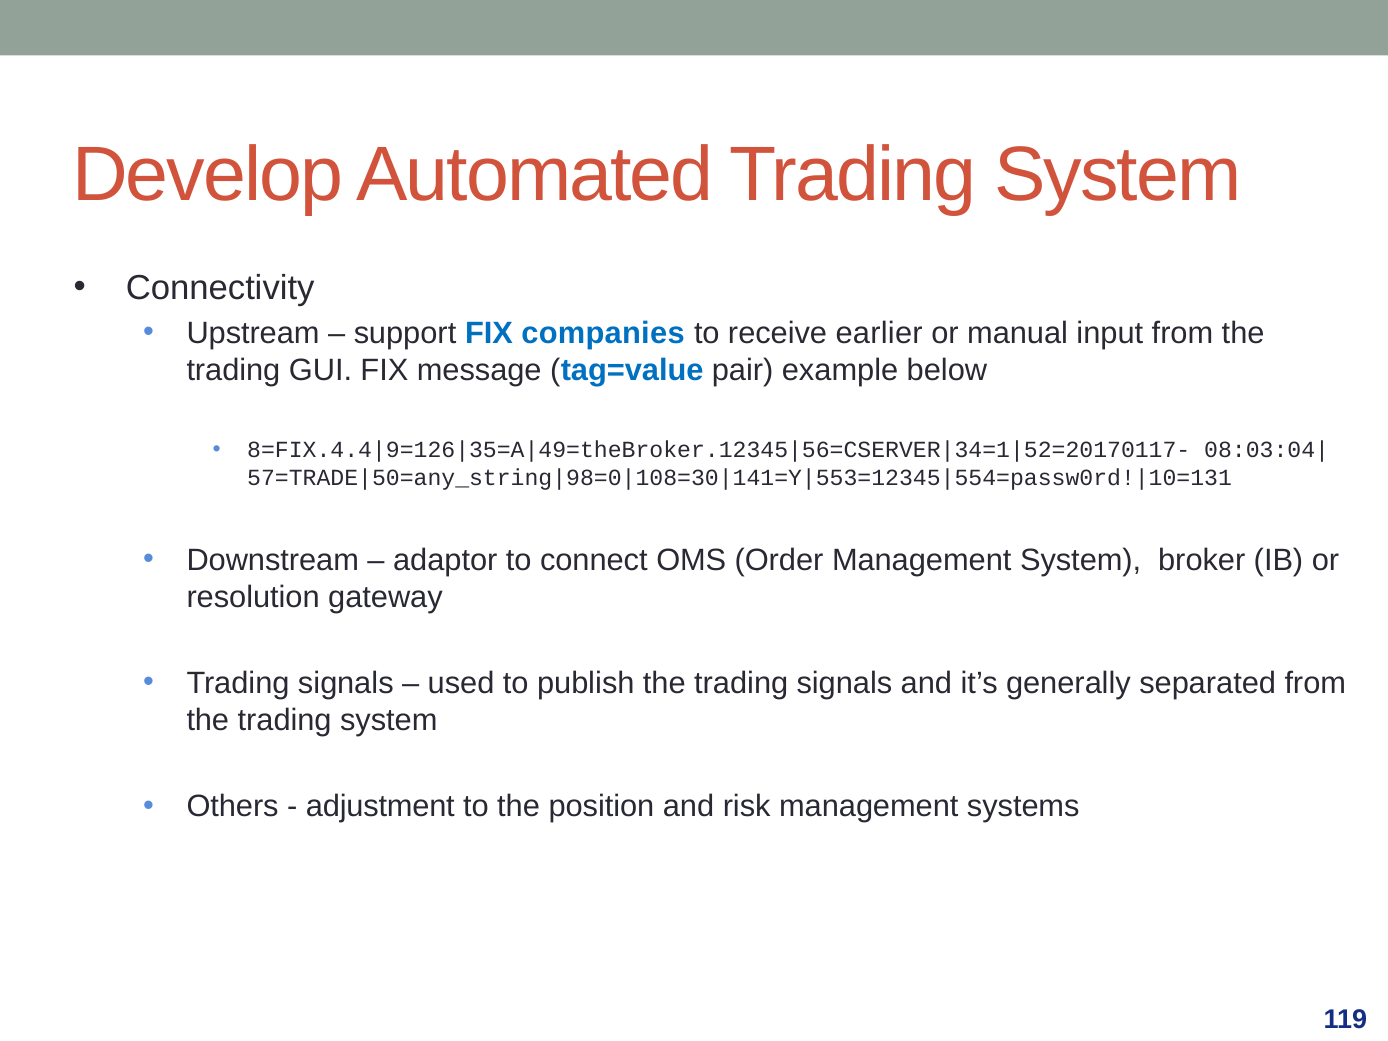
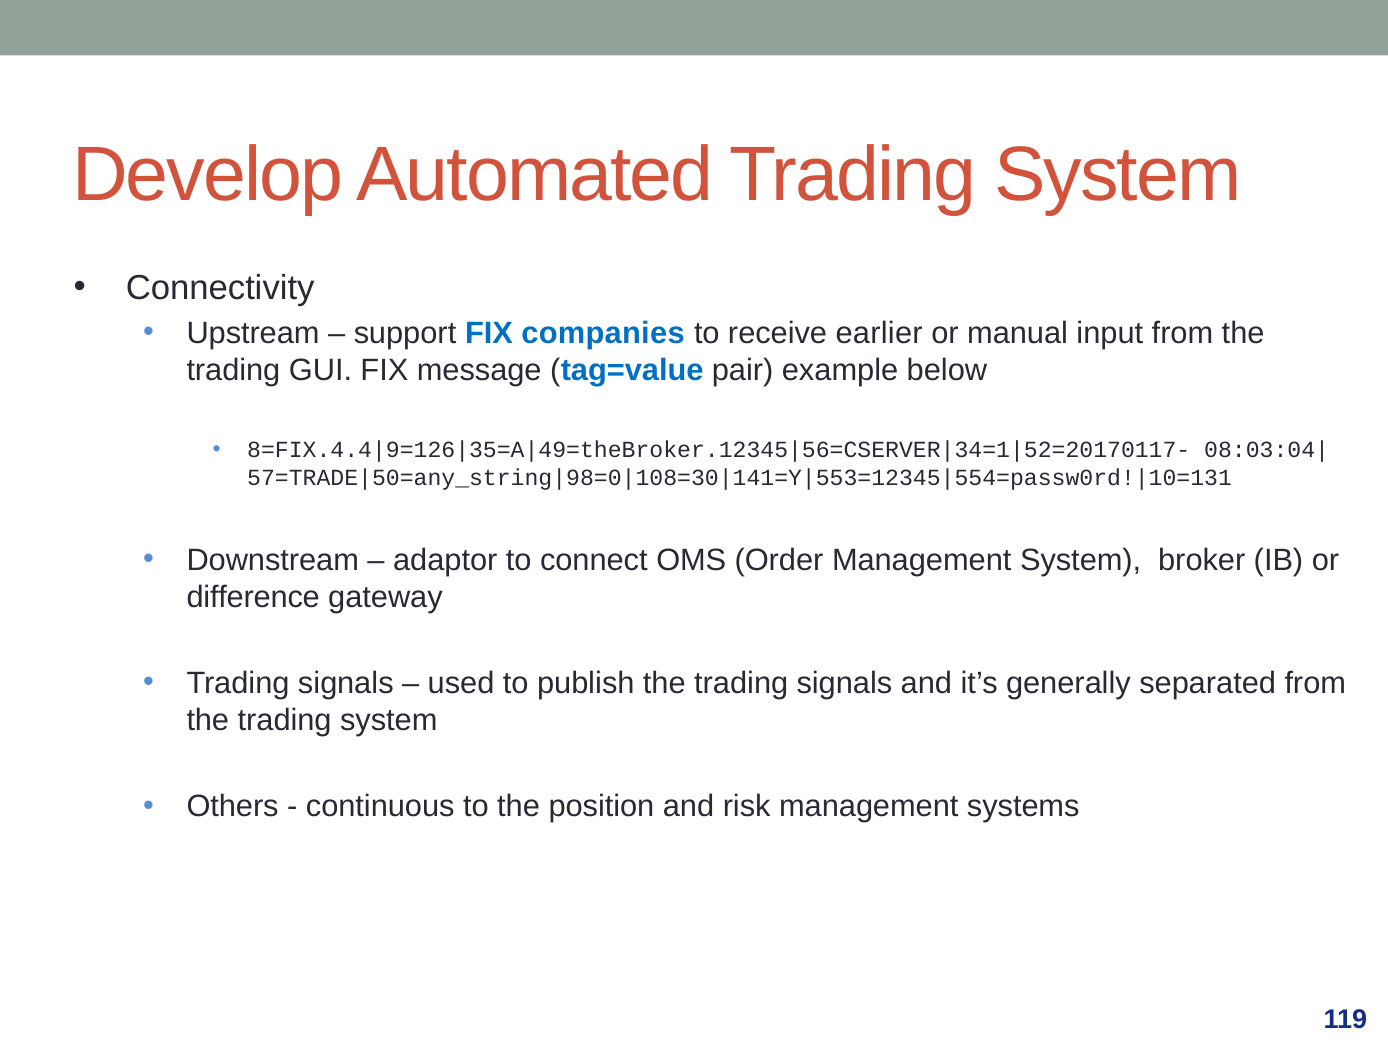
resolution: resolution -> difference (253, 597)
adjustment: adjustment -> continuous (380, 807)
